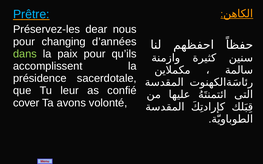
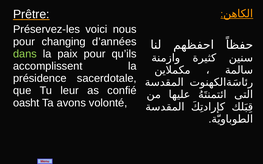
Prêtre colour: light blue -> white (31, 14)
dear: dear -> voici (96, 29)
cover: cover -> oasht (26, 103)
